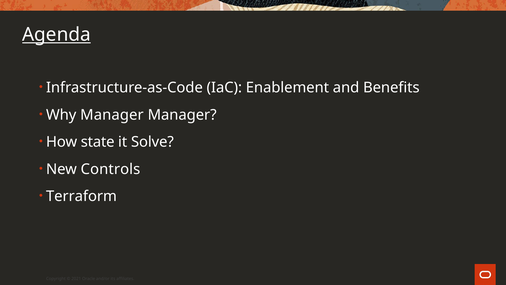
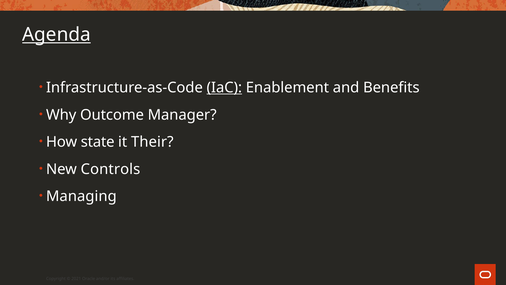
IaC underline: none -> present (224, 88)
Why Manager: Manager -> Outcome (112, 115)
Solve: Solve -> Their (152, 142)
Terraform: Terraform -> Managing (81, 196)
